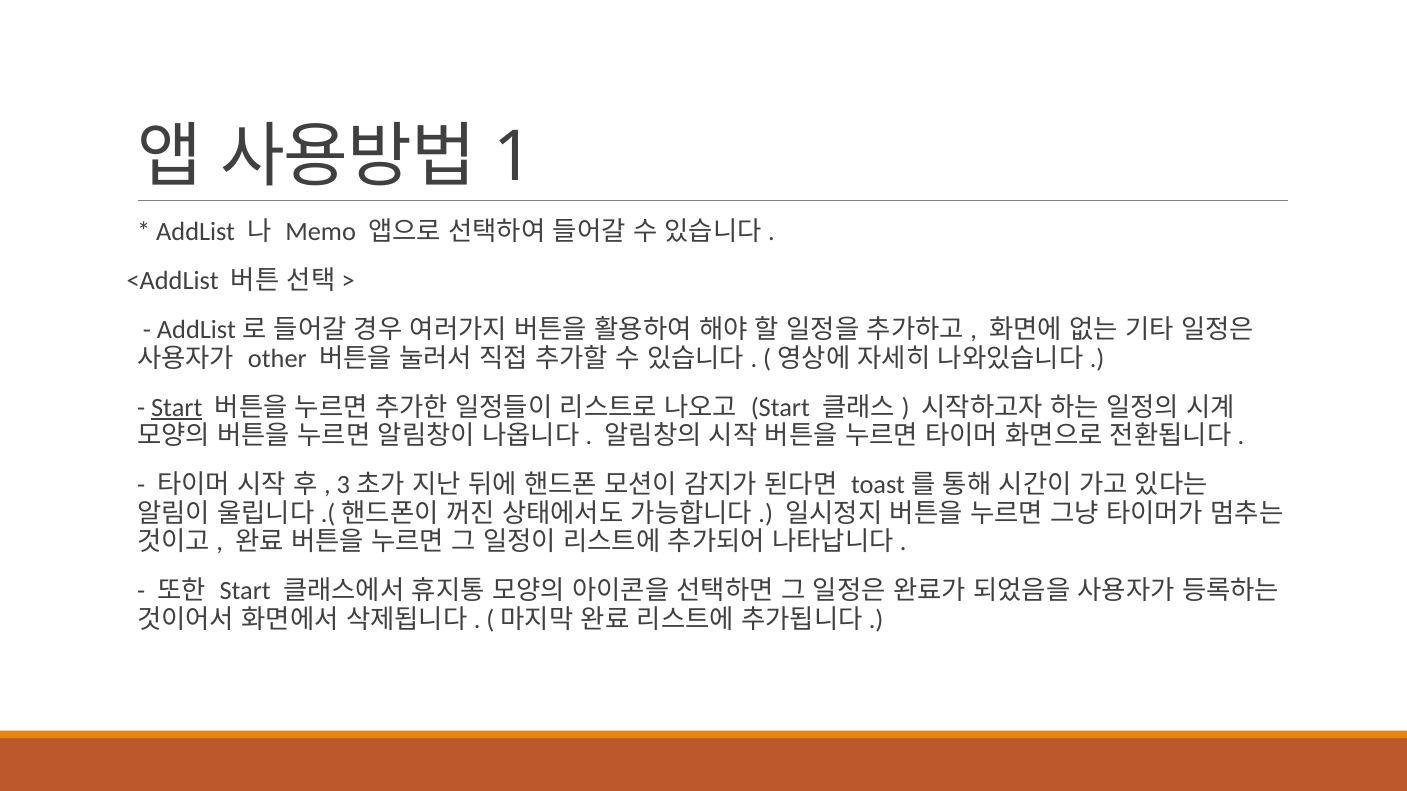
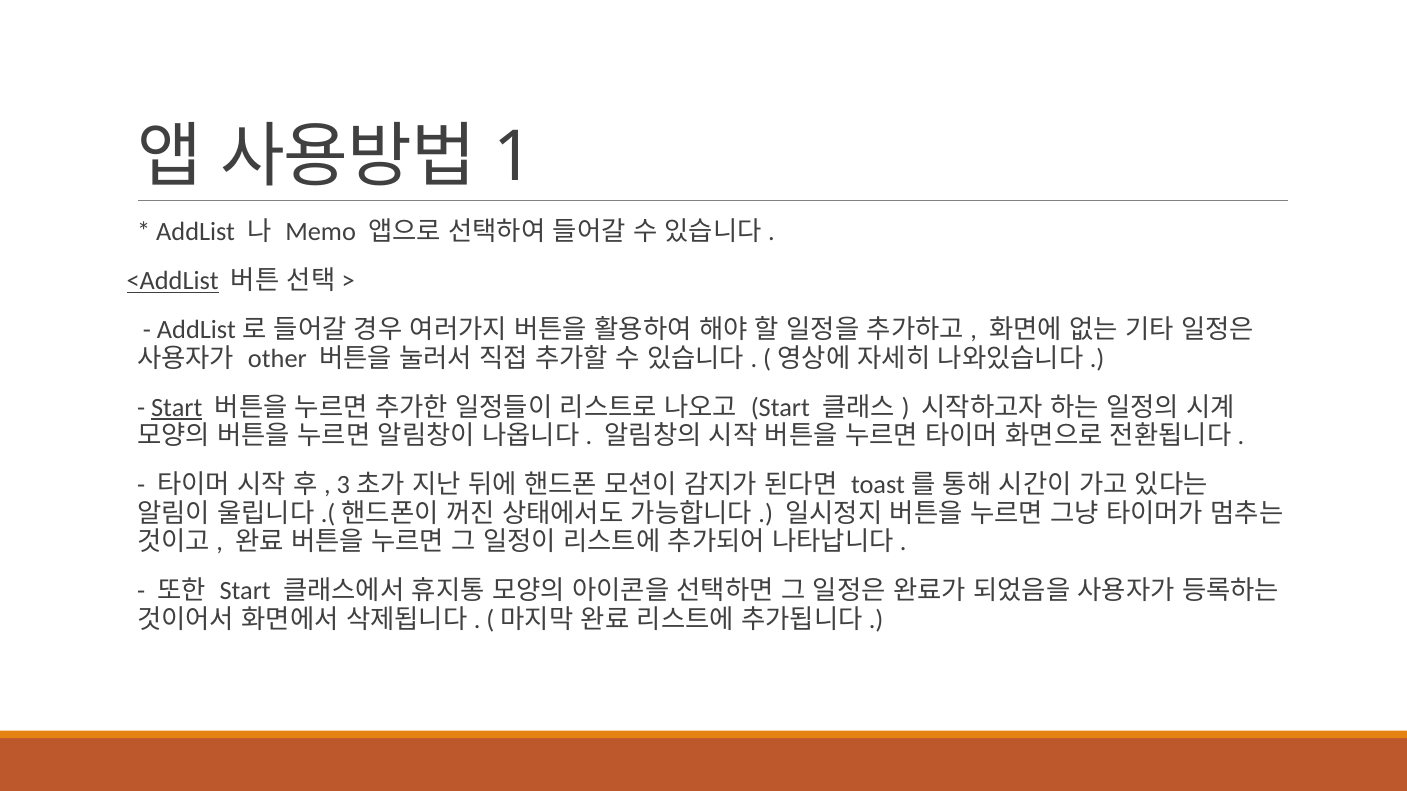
<AddList underline: none -> present (173, 281)
